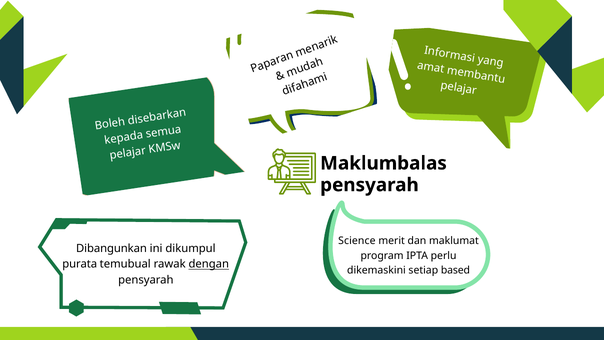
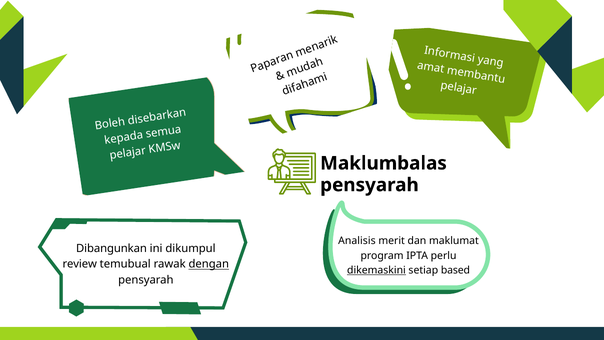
Science: Science -> Analisis (357, 241)
purata: purata -> review (80, 264)
dikemaskini underline: none -> present (376, 270)
